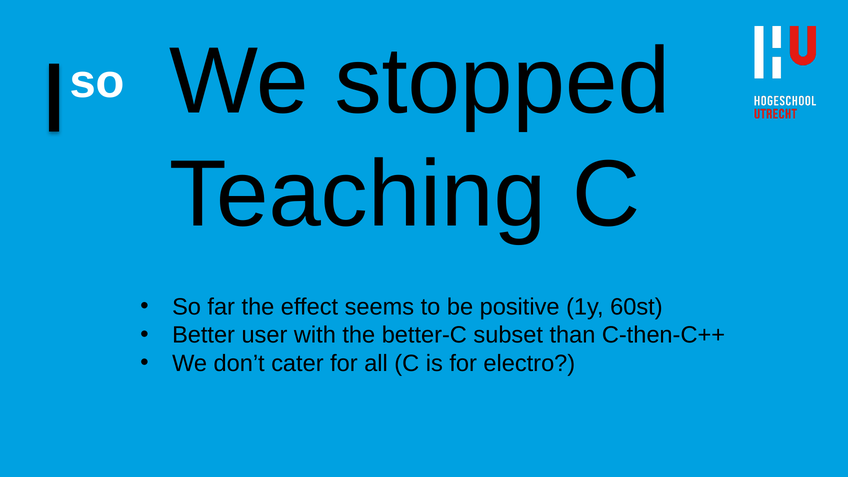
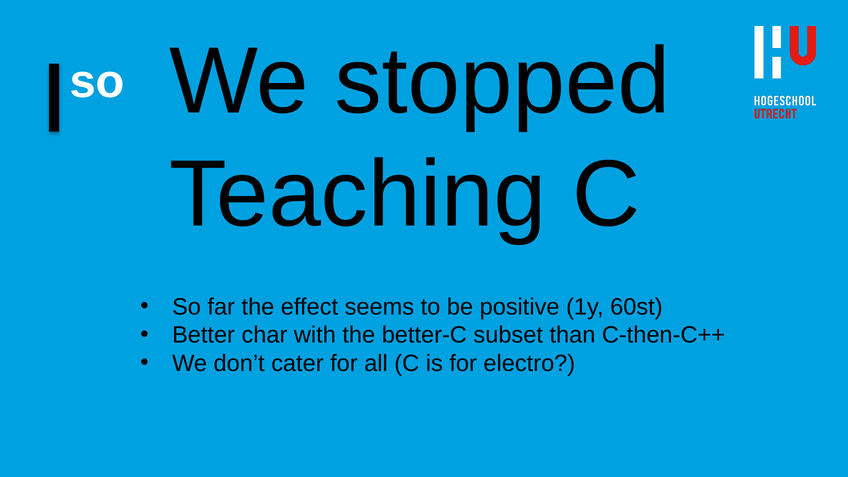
user: user -> char (264, 335)
